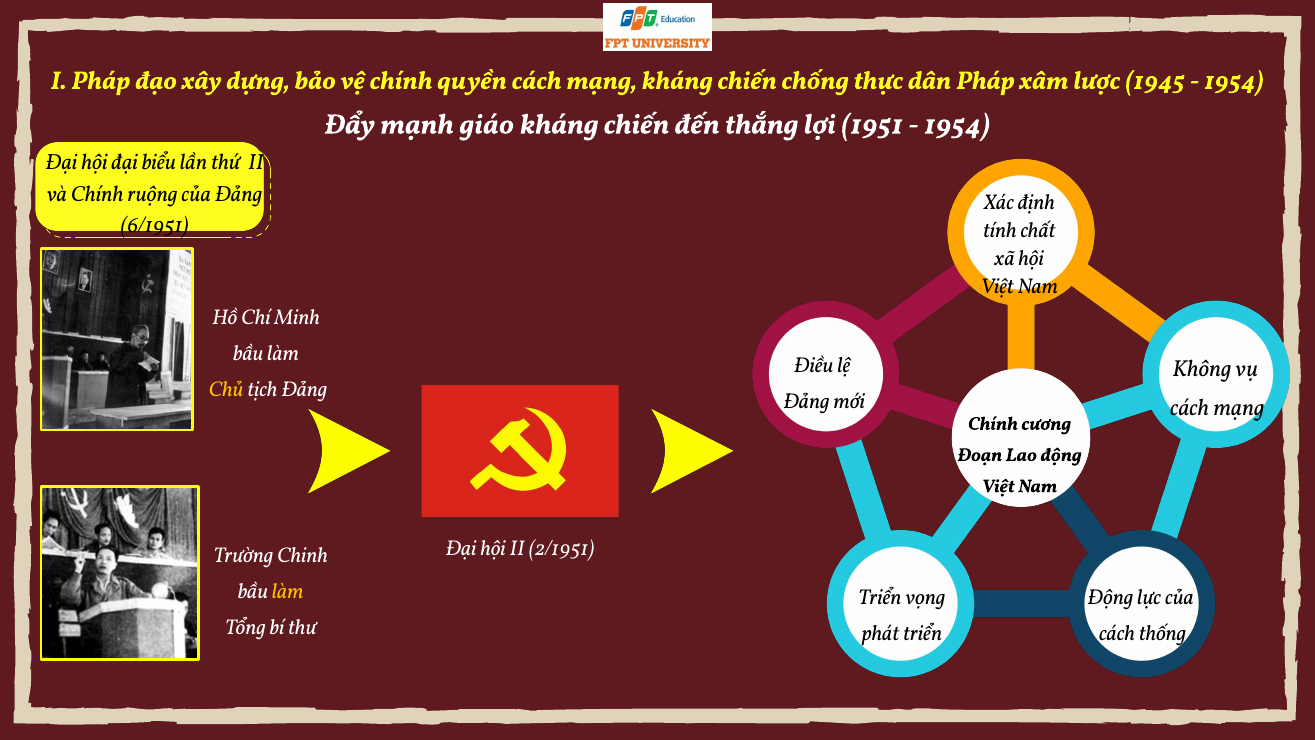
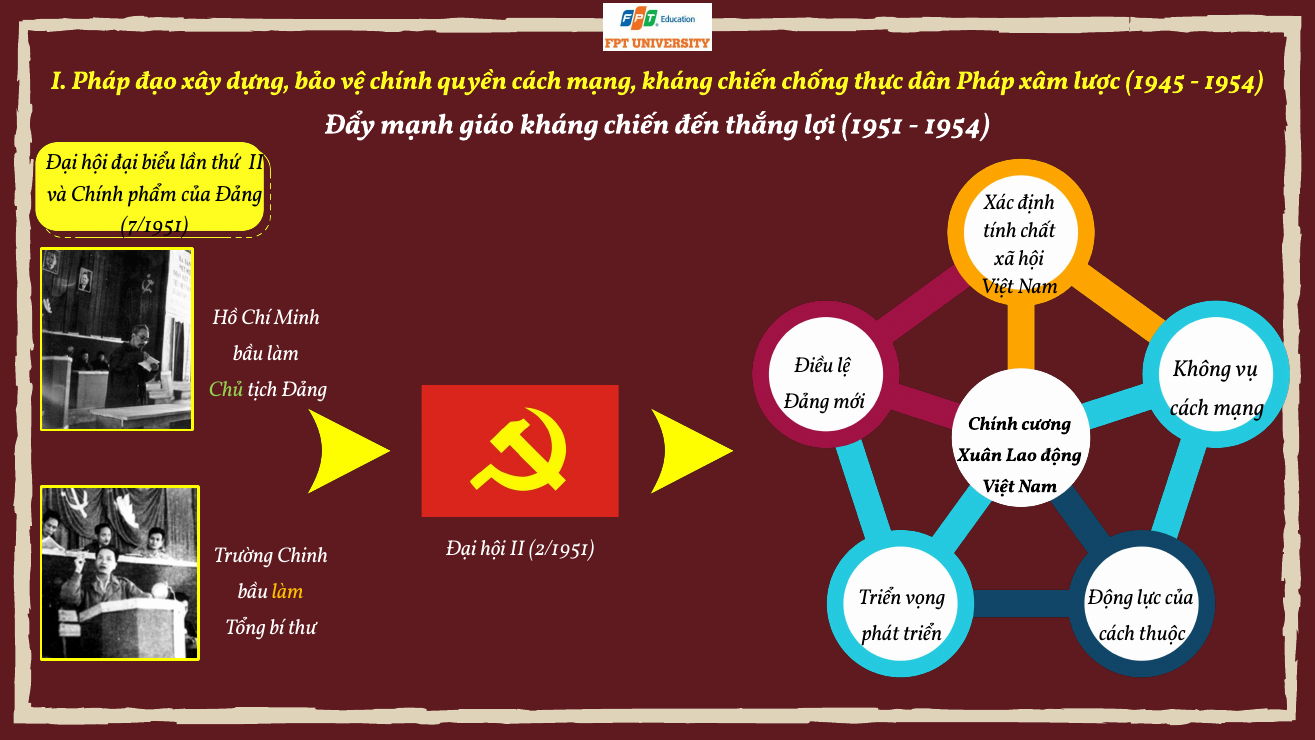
ruộng: ruộng -> phẩm (152, 194)
6/1951: 6/1951 -> 7/1951 (155, 225)
Chủ colour: yellow -> light green (226, 389)
Đoạn: Đoạn -> Xuân (980, 455)
thống: thống -> thuộc (1162, 633)
